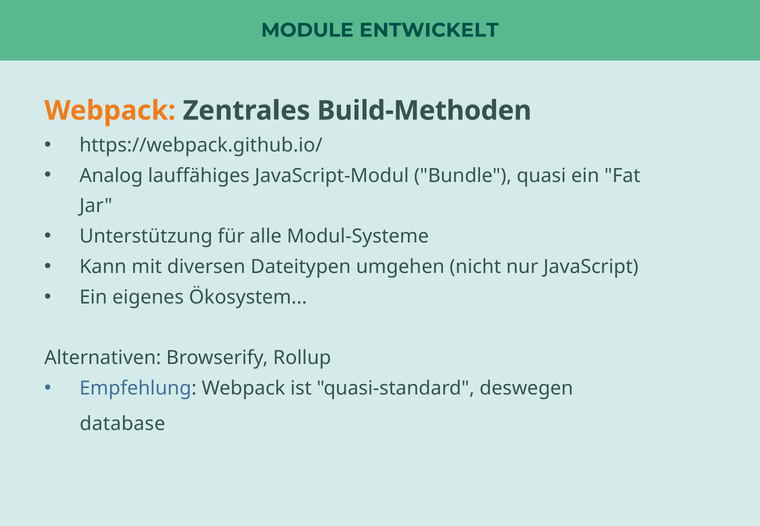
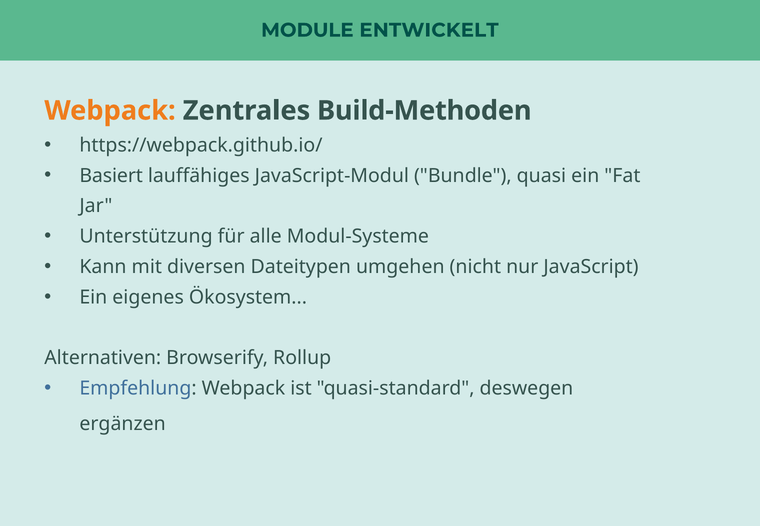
Analog: Analog -> Basiert (111, 176)
database: database -> ergänzen (123, 424)
